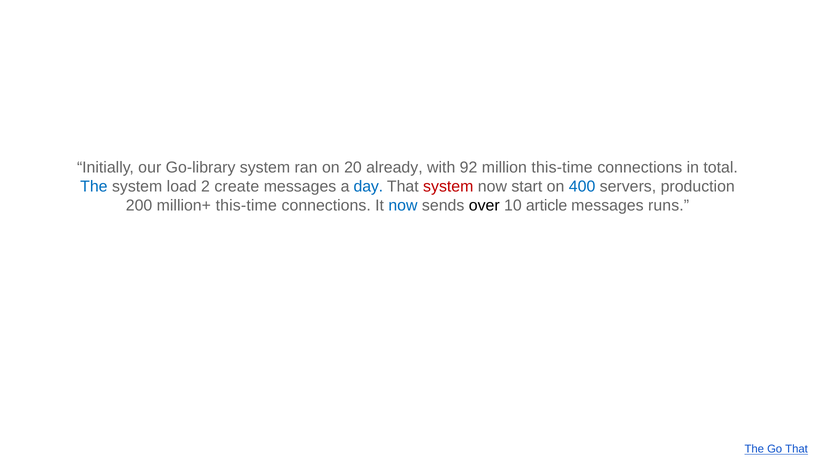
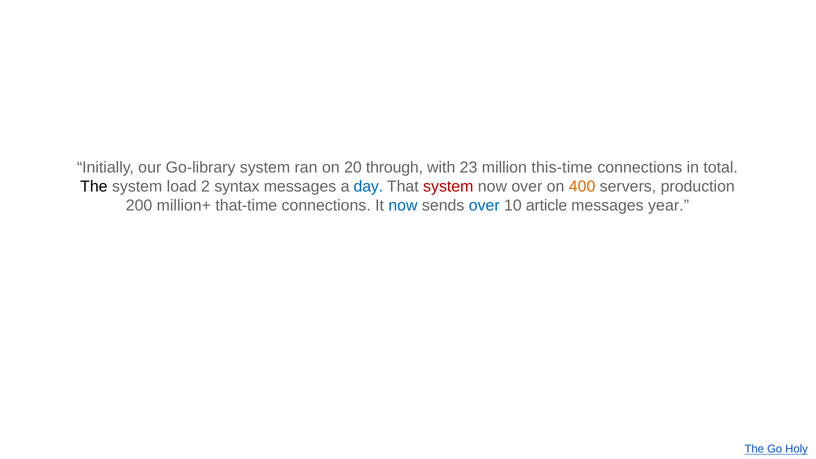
already: already -> through (394, 168)
92: 92 -> 23 (469, 168)
The colour: blue -> black (94, 187)
create: create -> syntax (237, 187)
now start: start -> over (527, 187)
400 colour: blue -> orange (582, 187)
million+ this-time: this-time -> that-time (246, 206)
over colour: black -> blue (484, 206)
runs: runs -> year (669, 206)
Go That: That -> Holy (797, 449)
